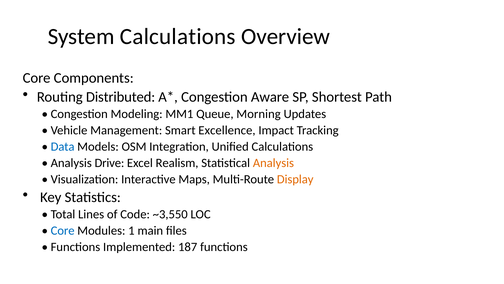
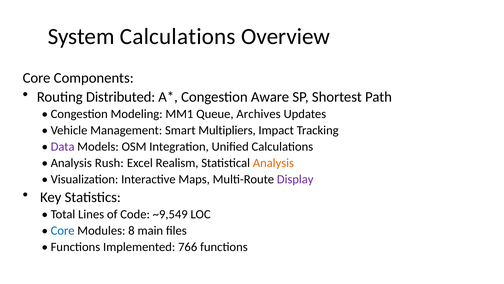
Morning: Morning -> Archives (259, 114)
Excellence: Excellence -> Multipliers (227, 130)
Data colour: blue -> purple (63, 146)
Drive: Drive -> Rush (109, 163)
Display colour: orange -> purple (295, 179)
~3,550: ~3,550 -> ~9,549 (170, 214)
1: 1 -> 8 (131, 230)
187: 187 -> 766 (188, 247)
